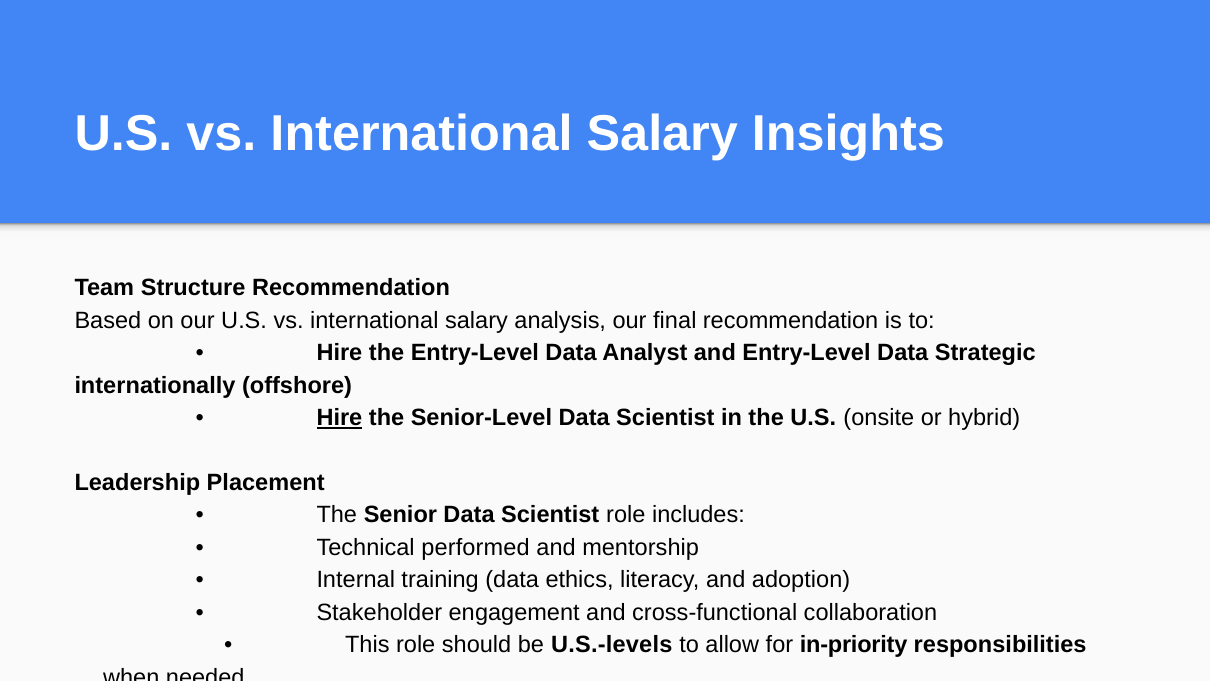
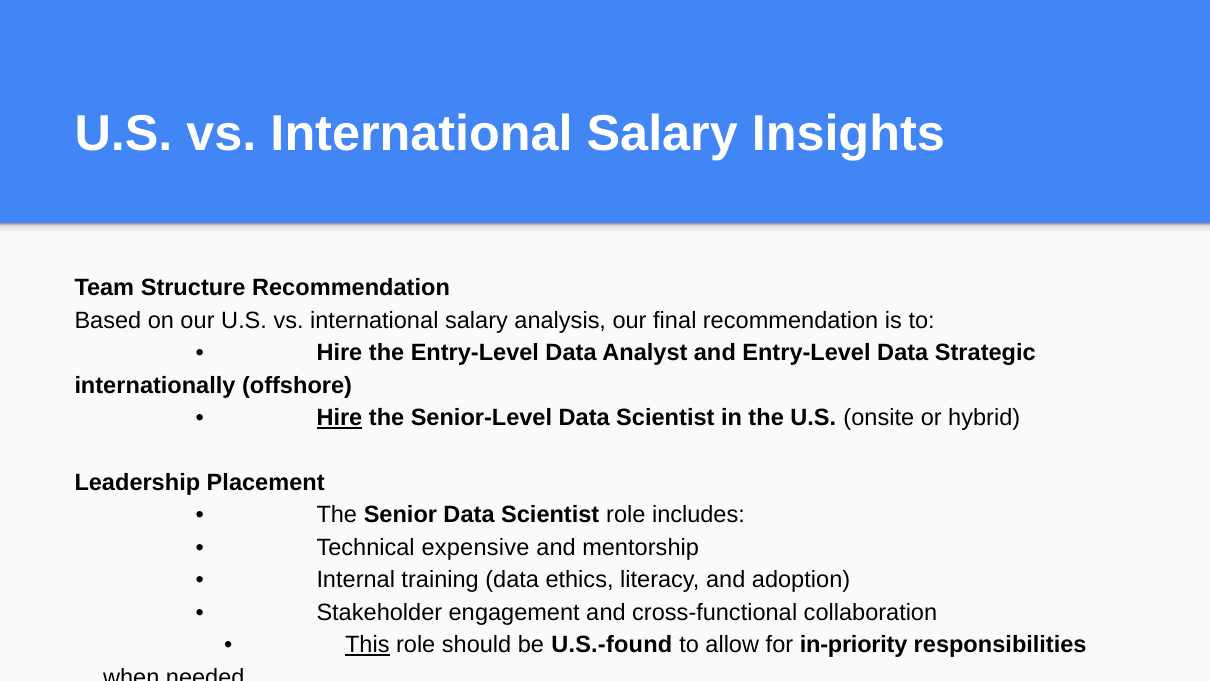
performed: performed -> expensive (475, 547)
This underline: none -> present (367, 645)
U.S.-levels: U.S.-levels -> U.S.-found (612, 645)
